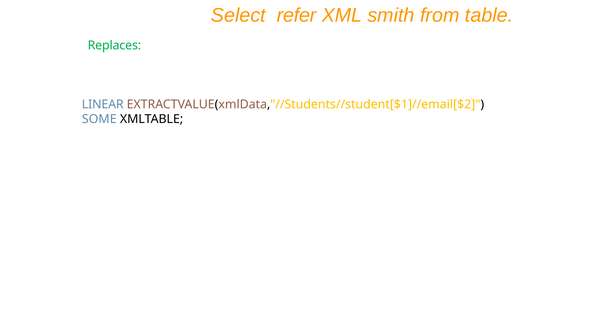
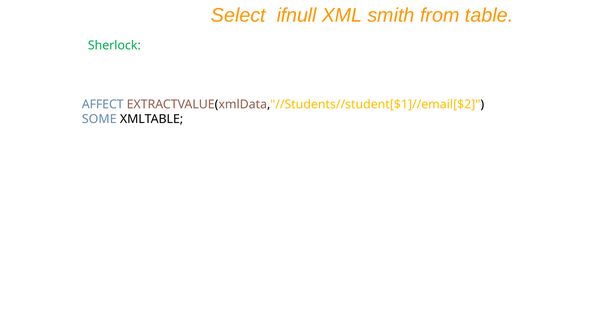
refer: refer -> ifnull (297, 15)
Replaces: Replaces -> Sherlock (114, 45)
LINEAR: LINEAR -> AFFECT (103, 104)
